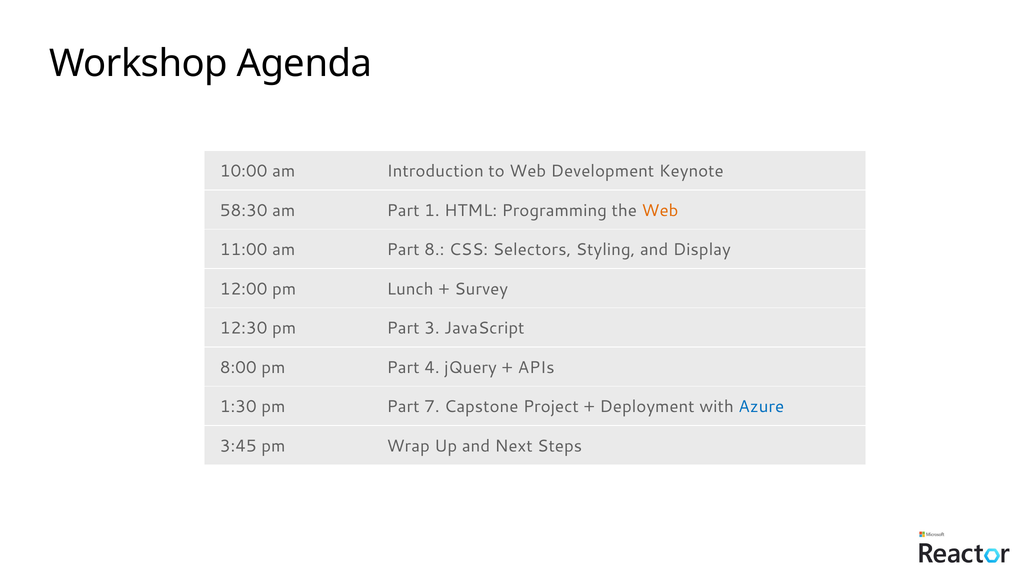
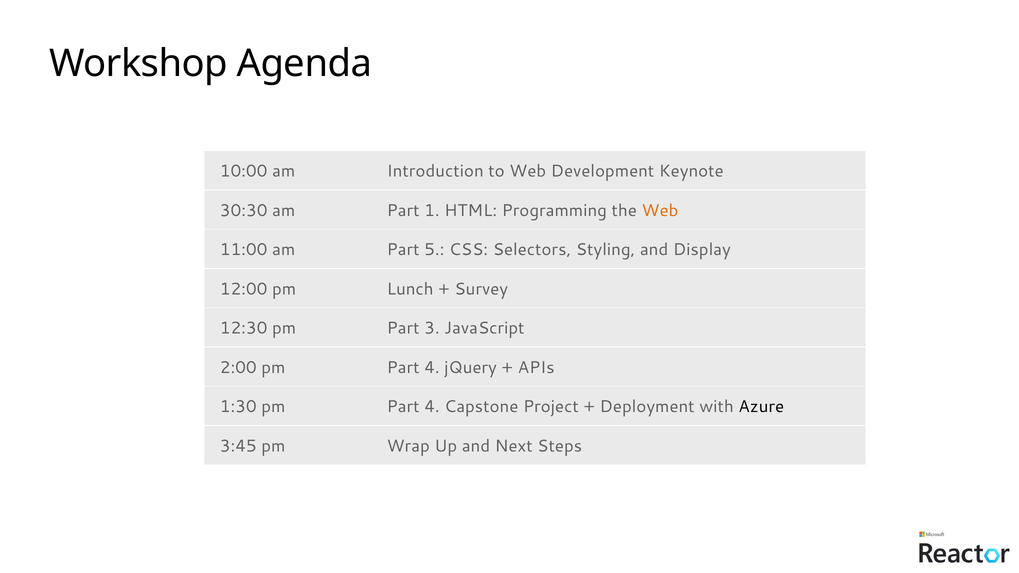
58:30: 58:30 -> 30:30 (244, 211)
8: 8 -> 5 (434, 250)
8:00: 8:00 -> 2:00 (238, 368)
1:30 pm Part 7: 7 -> 4 (432, 407)
Azure colour: blue -> black (761, 407)
